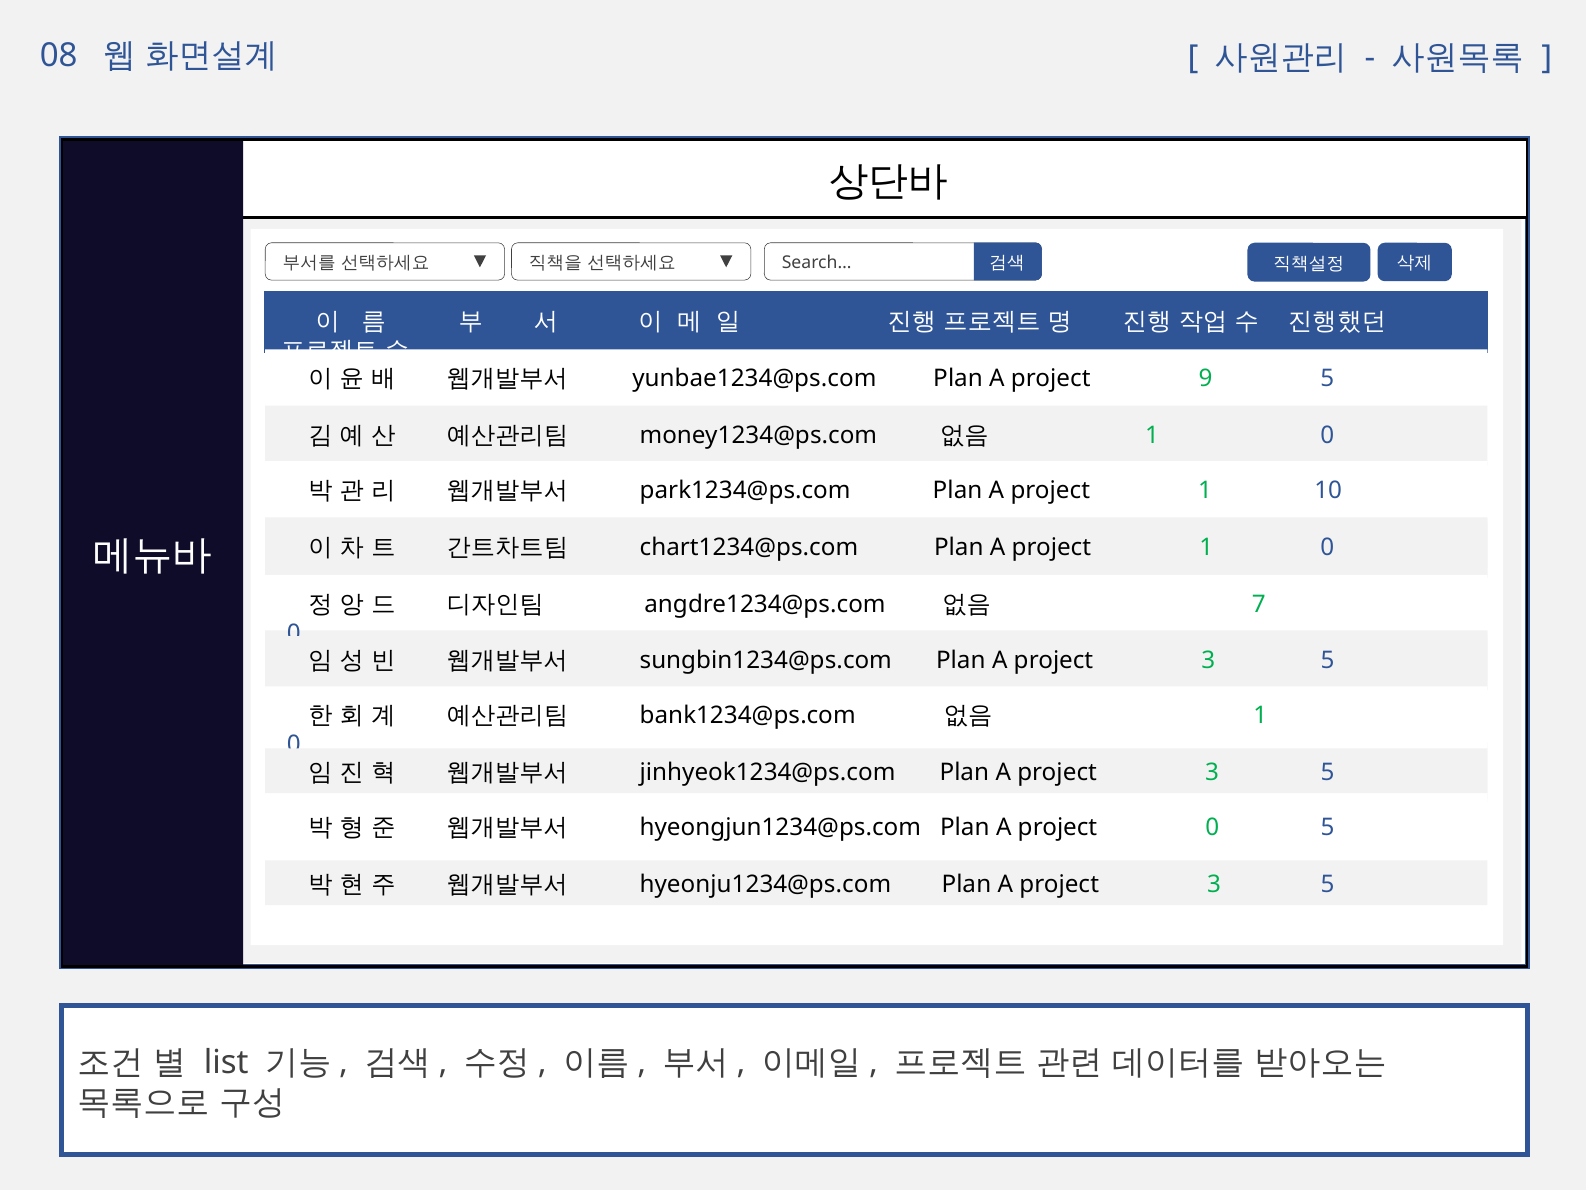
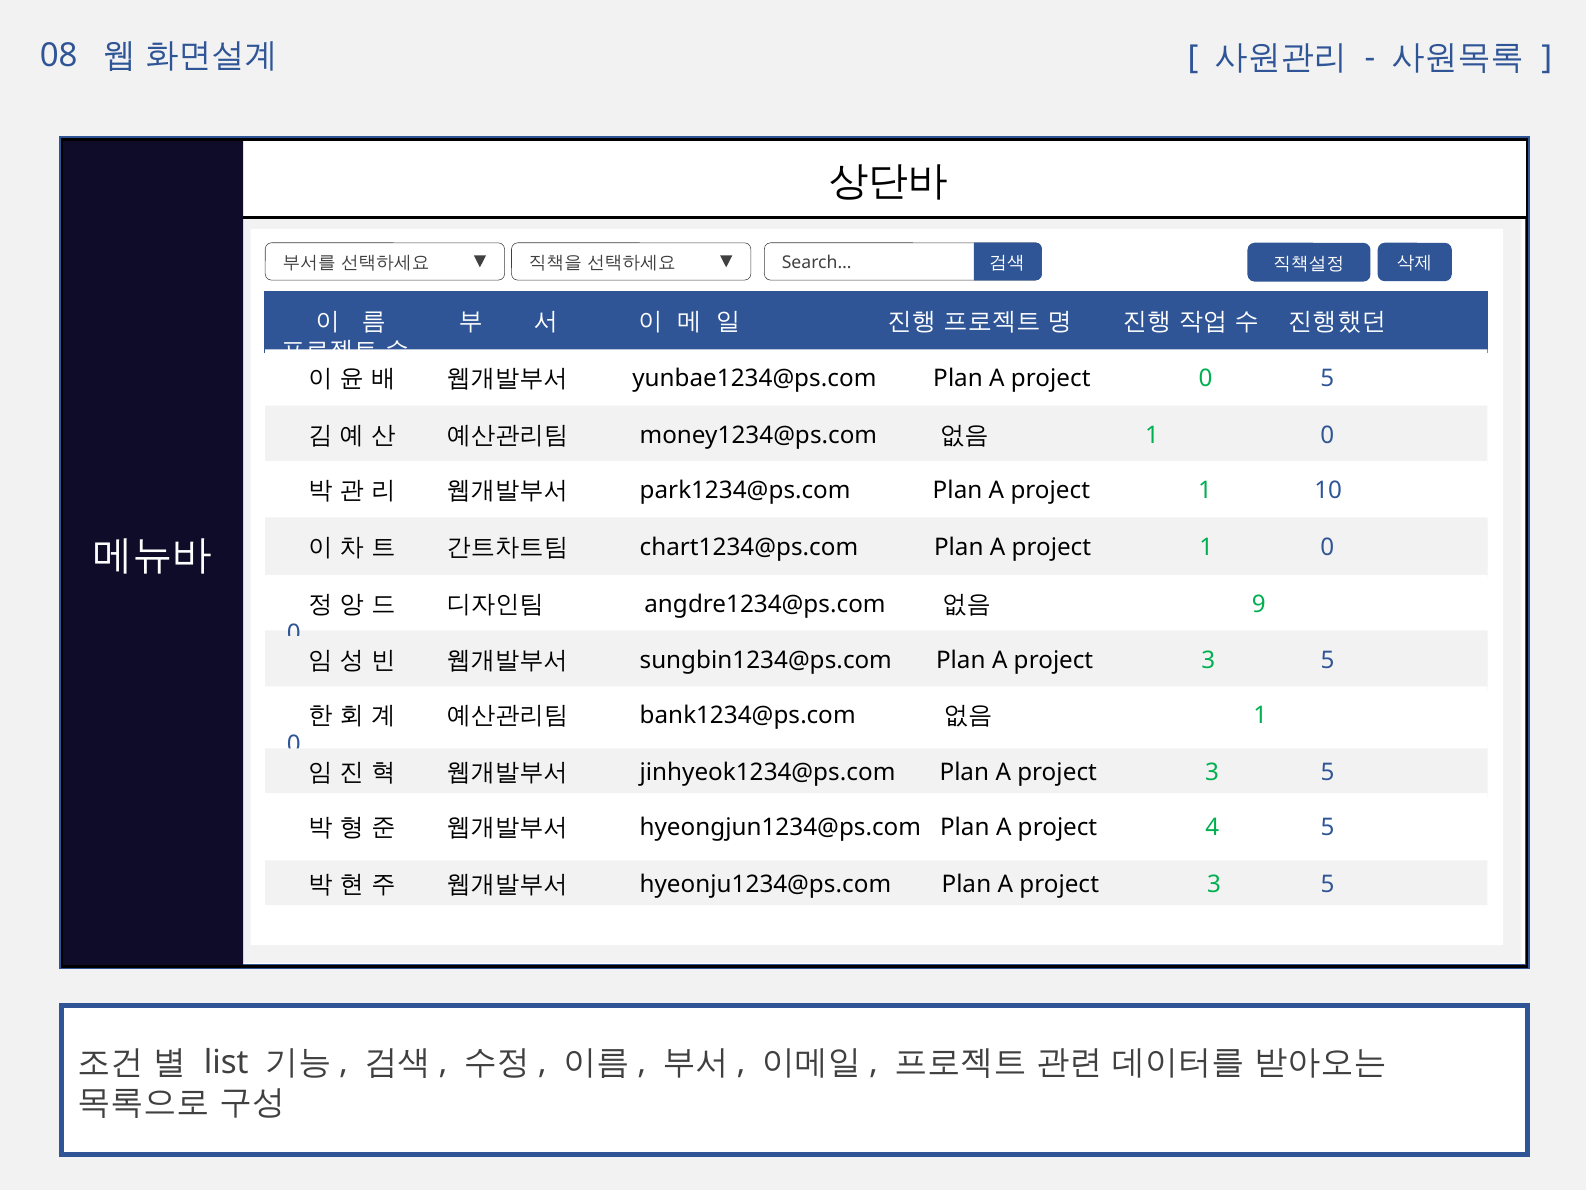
project 9: 9 -> 0 (1205, 378)
7: 7 -> 9 (1259, 604)
project 0: 0 -> 4 (1212, 828)
